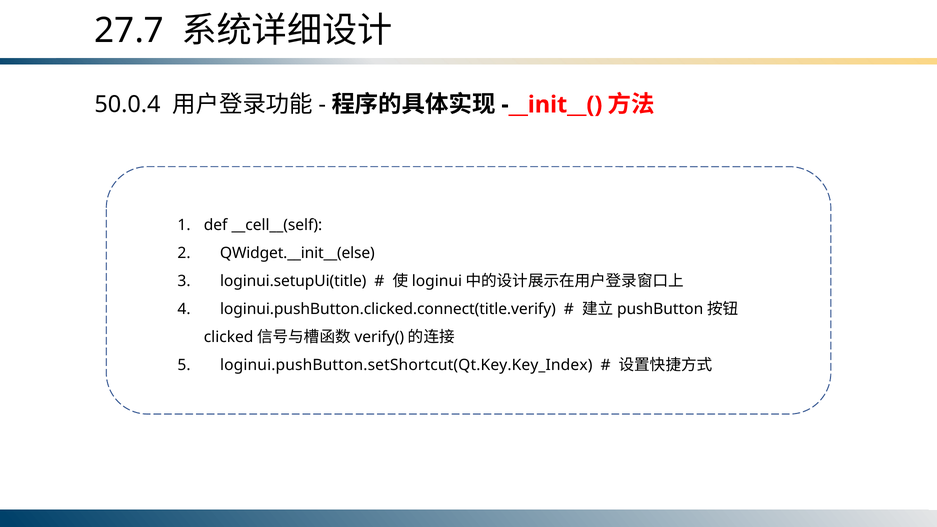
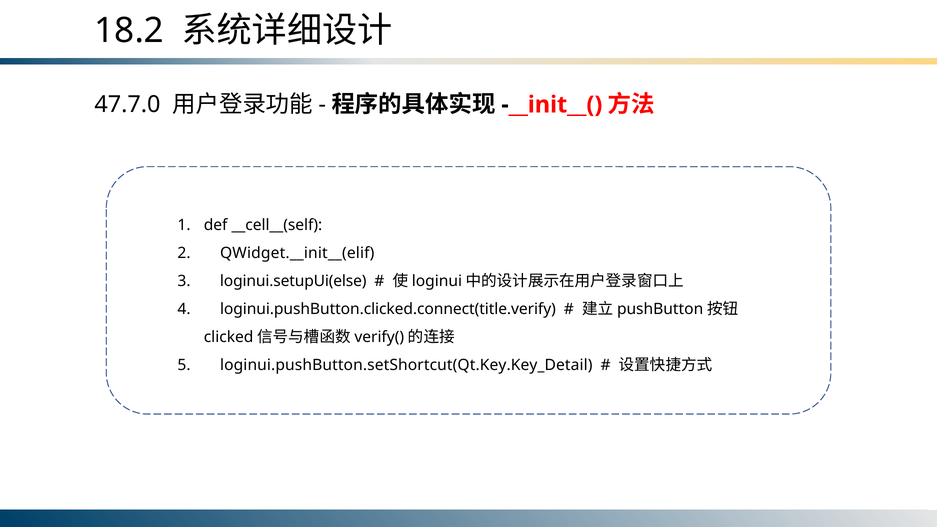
27.7: 27.7 -> 18.2 (129, 30)
50.0.4: 50.0.4 -> 47.7.0 (127, 105)
QWidget.__init__(else: QWidget.__init__(else -> QWidget.__init__(elif (297, 253)
loginui.setupUi(title: loginui.setupUi(title -> loginui.setupUi(else (293, 281)
loginui.pushButton.setShortcut(Qt.Key.Key_Index: loginui.pushButton.setShortcut(Qt.Key.Key_Index -> loginui.pushButton.setShortcut(Qt.Key.Key_Detail (406, 365)
